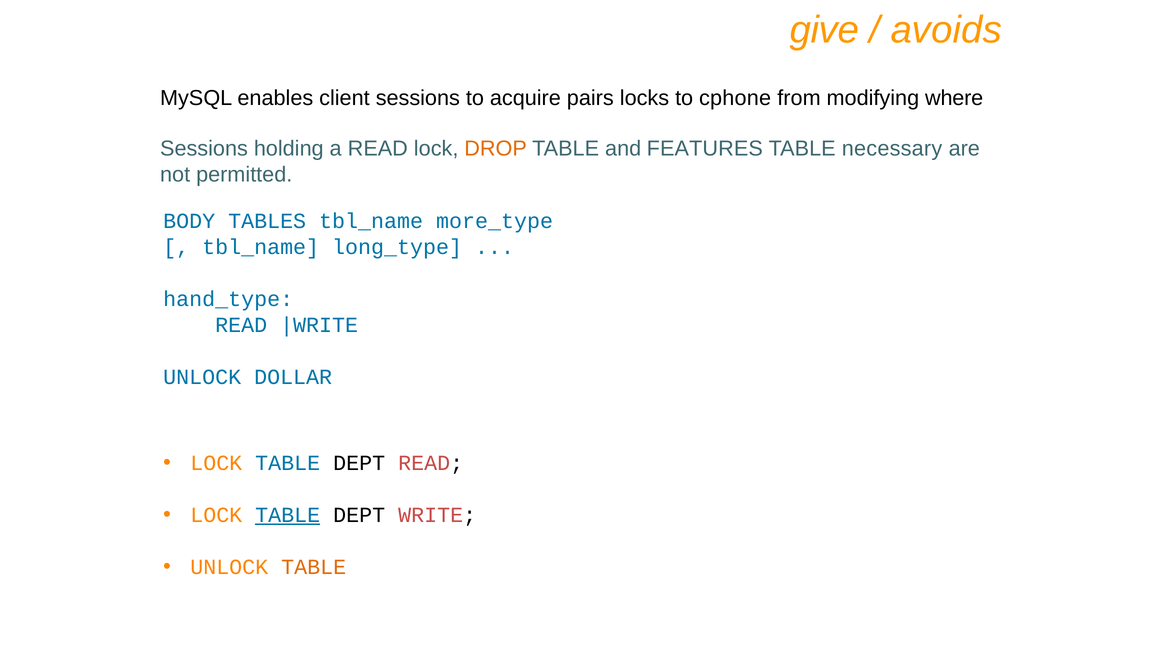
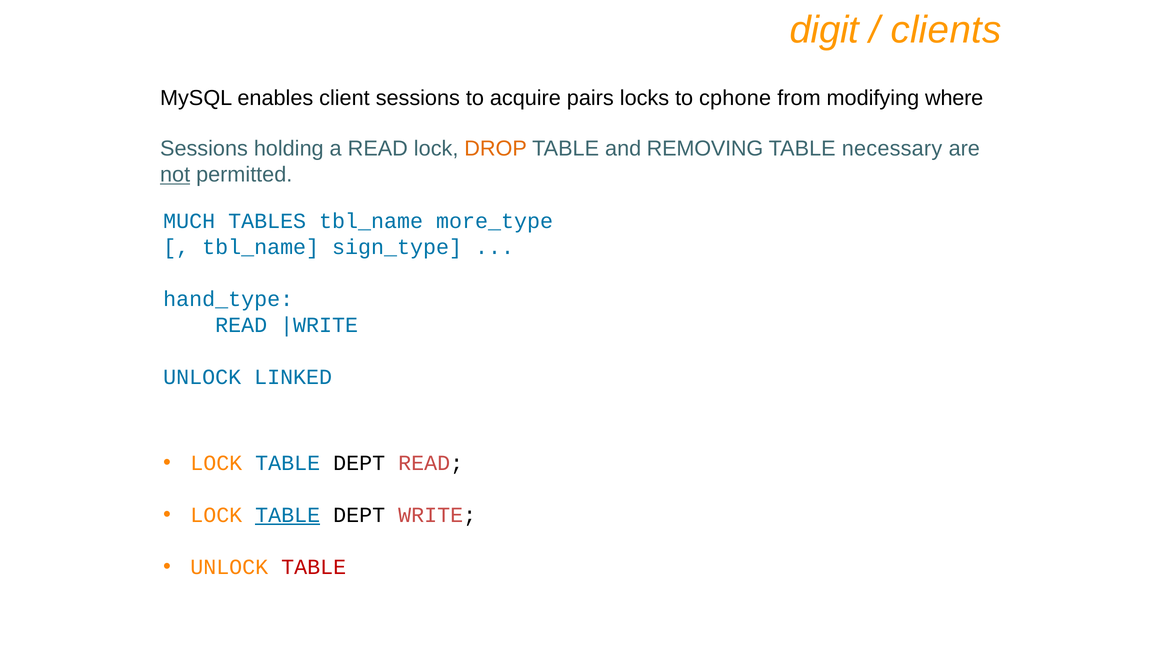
give: give -> digit (824, 30)
avoids: avoids -> clients (946, 30)
FEATURES: FEATURES -> REMOVING (705, 149)
not underline: none -> present (175, 175)
BODY: BODY -> MUCH (189, 221)
long_type: long_type -> sign_type (397, 247)
DOLLAR: DOLLAR -> LINKED (293, 377)
TABLE colour: orange -> red (314, 567)
